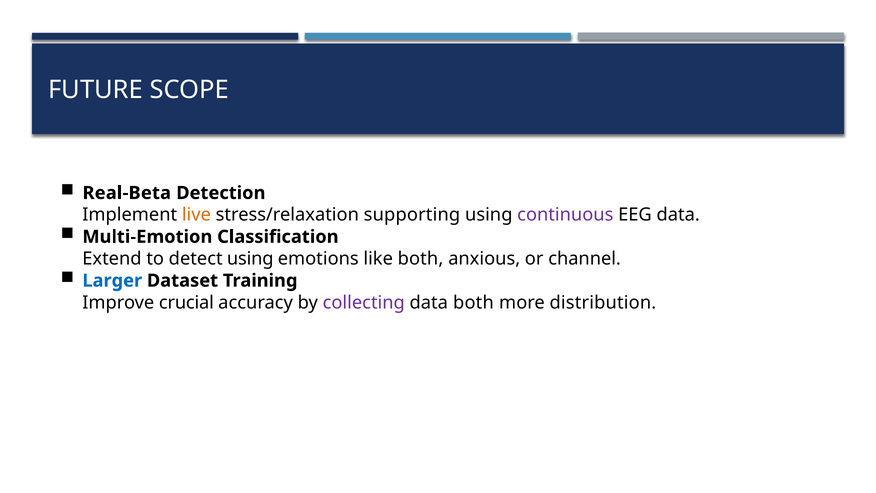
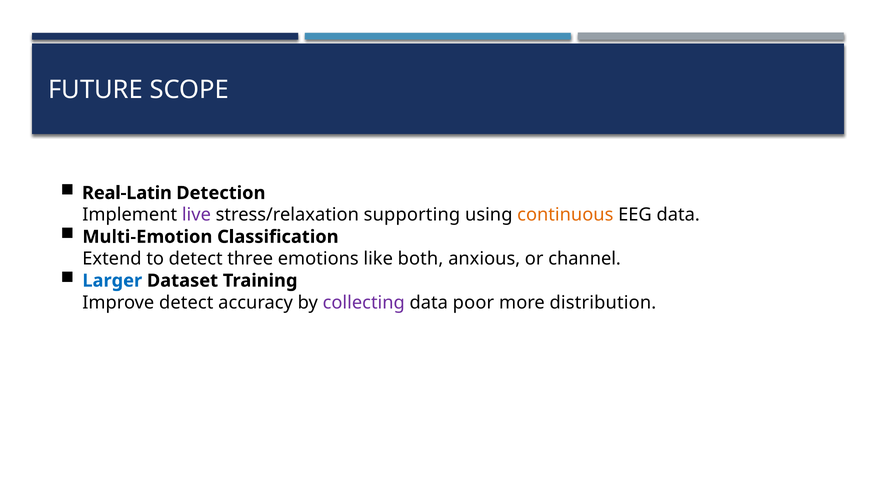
Real-Beta: Real-Beta -> Real-Latin (127, 193)
live colour: orange -> purple (196, 215)
continuous colour: purple -> orange (565, 215)
detect using: using -> three (250, 259)
Improve crucial: crucial -> detect (186, 302)
data both: both -> poor (473, 302)
